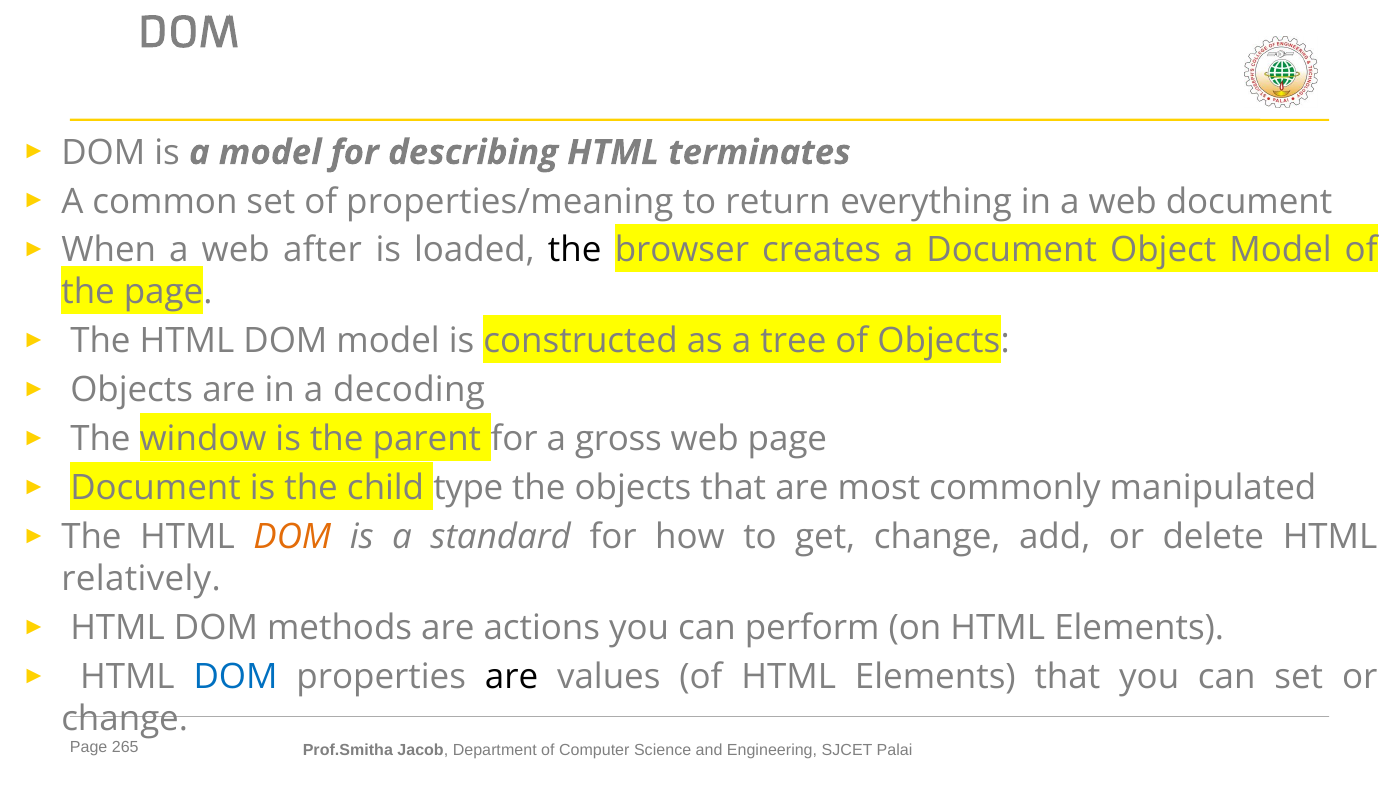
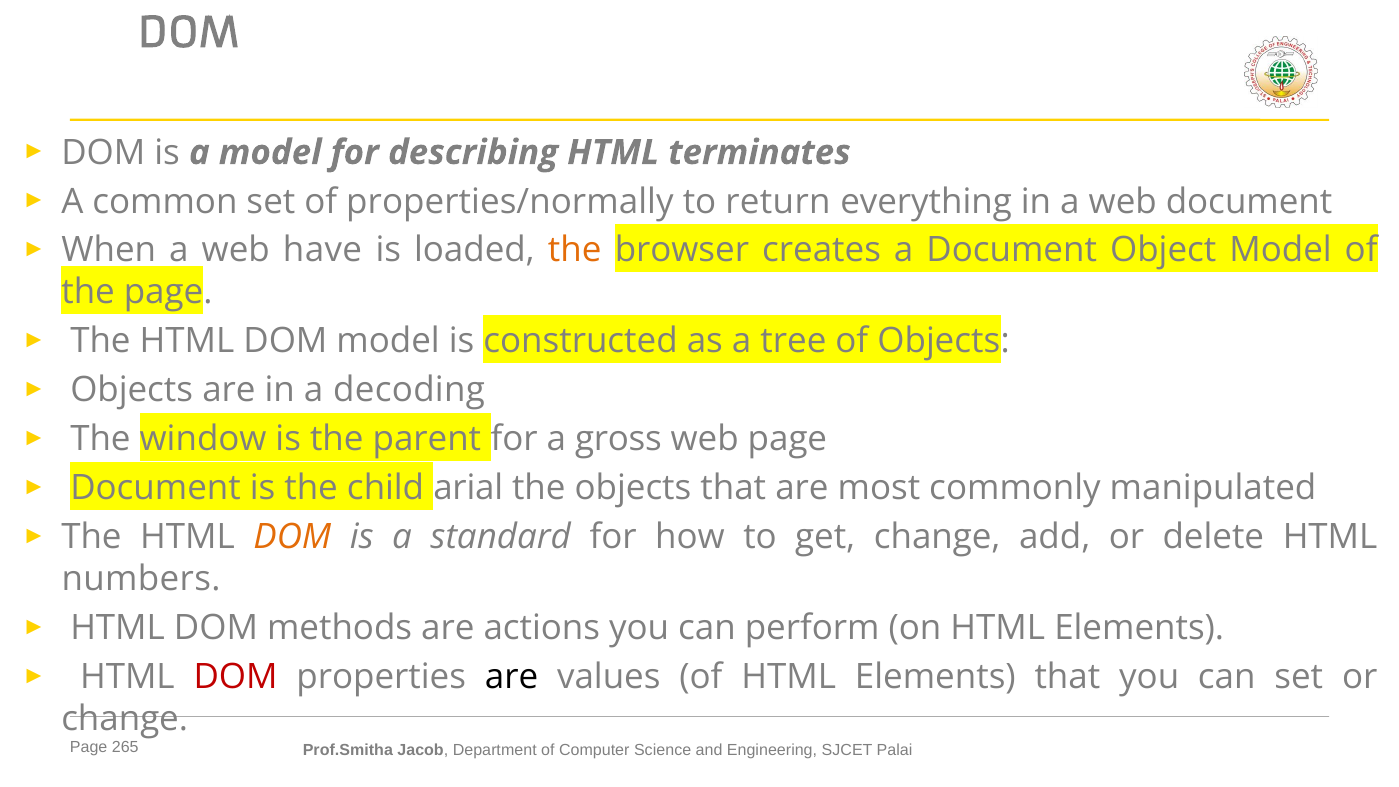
properties/meaning: properties/meaning -> properties/normally (510, 201)
after: after -> have (322, 250)
the colour: black -> orange (575, 250)
type: type -> arial (468, 488)
relatively: relatively -> numbers (141, 579)
DOM colour: blue -> red (236, 677)
